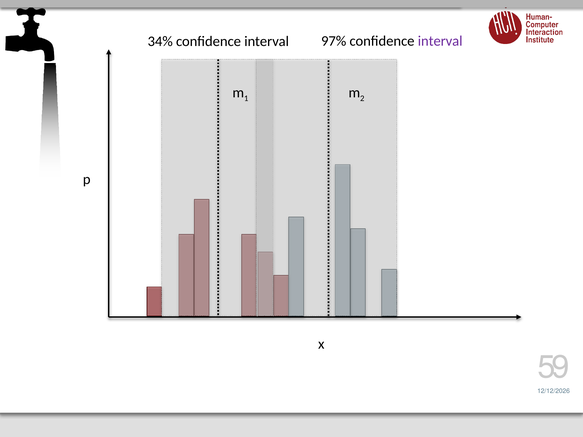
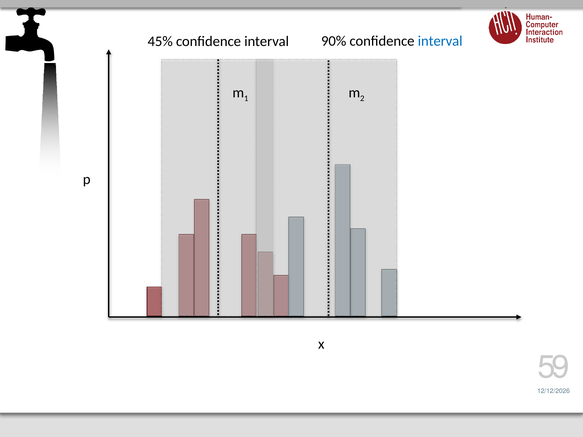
34%: 34% -> 45% (160, 41)
97%: 97% -> 90% (334, 41)
interval colour: purple -> blue (440, 41)
